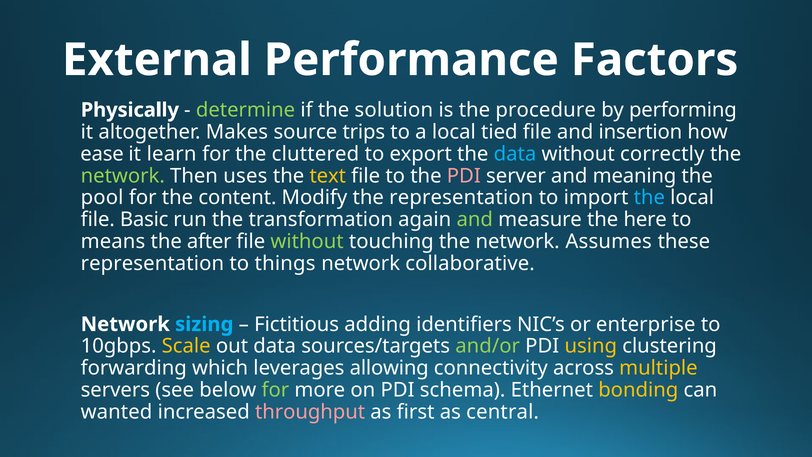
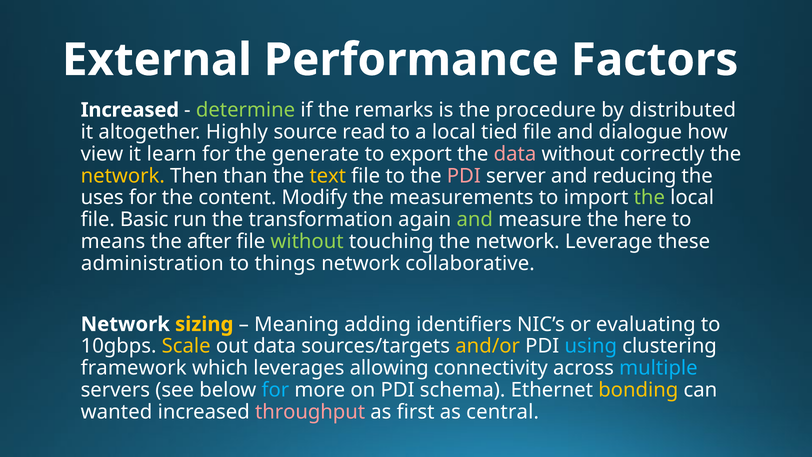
Physically: Physically -> Increased (130, 110)
solution: solution -> remarks (394, 110)
performing: performing -> distributed (683, 110)
Makes: Makes -> Highly (237, 132)
trips: trips -> read (364, 132)
insertion: insertion -> dialogue (640, 132)
ease: ease -> view (102, 154)
cluttered: cluttered -> generate (316, 154)
data colour: light blue -> pink (515, 154)
network colour: light green -> yellow (123, 176)
uses: uses -> than (245, 176)
meaning: meaning -> reducing (635, 176)
pool: pool -> uses (102, 198)
the representation: representation -> measurements (461, 198)
the colour: light blue -> light green (649, 198)
Assumes: Assumes -> Leverage (609, 241)
representation: representation -> administration (152, 263)
sizing colour: light blue -> yellow (204, 324)
Fictitious: Fictitious -> Meaning (297, 324)
enterprise: enterprise -> evaluating (646, 324)
and/or colour: light green -> yellow (488, 346)
using colour: yellow -> light blue (591, 346)
forwarding: forwarding -> framework (134, 368)
multiple colour: yellow -> light blue (658, 368)
for colour: light green -> light blue (275, 390)
